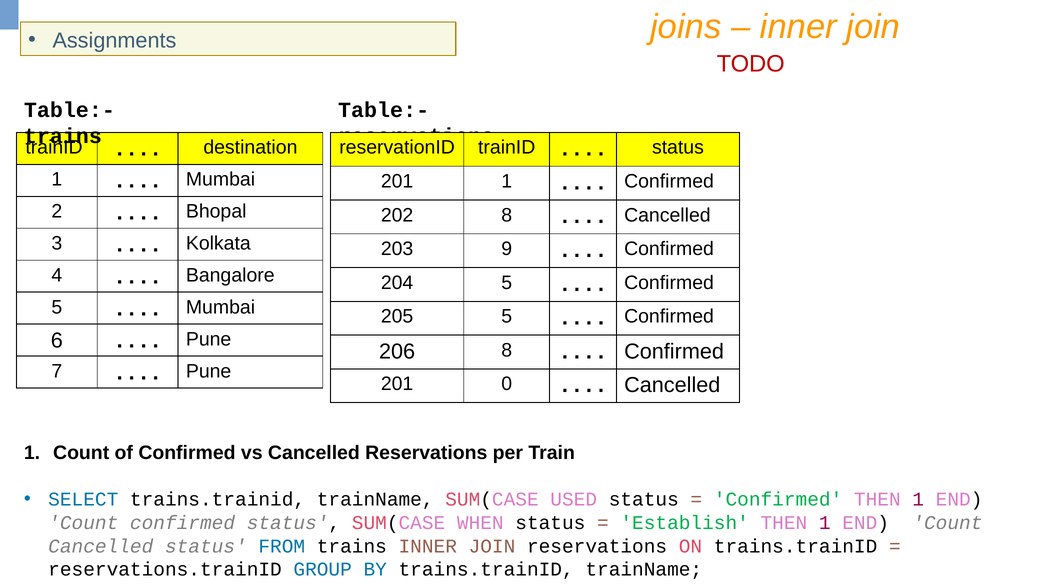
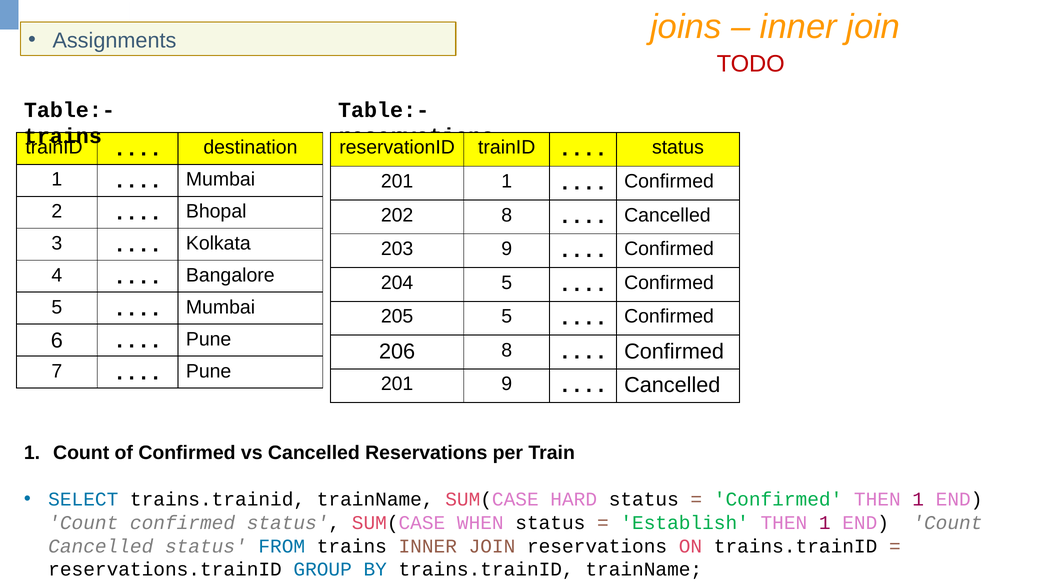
201 0: 0 -> 9 (507, 384)
USED: USED -> HARD (574, 499)
